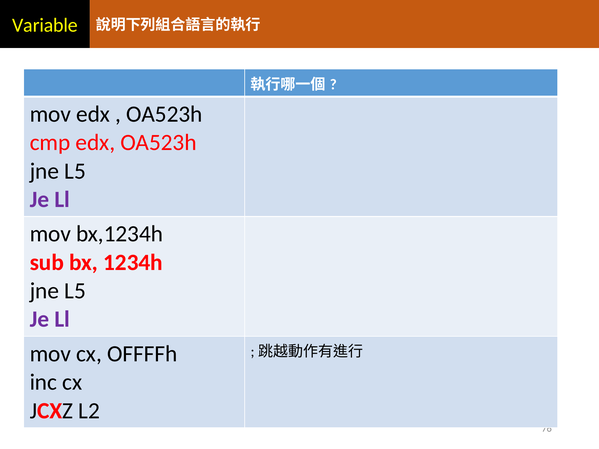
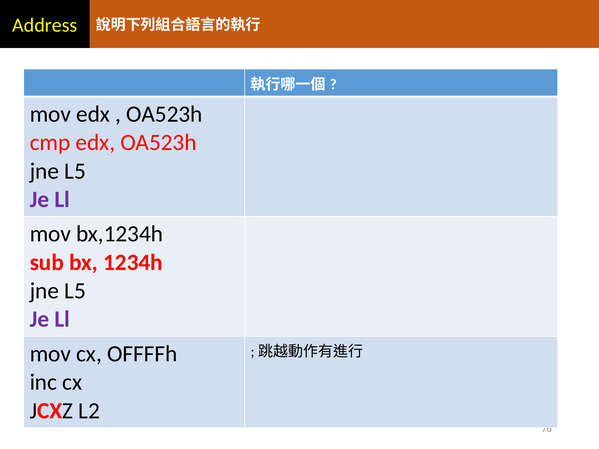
Variable: Variable -> Address (45, 25)
